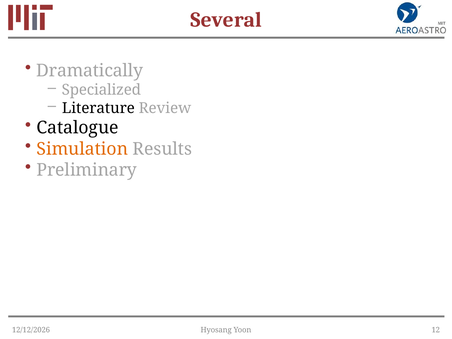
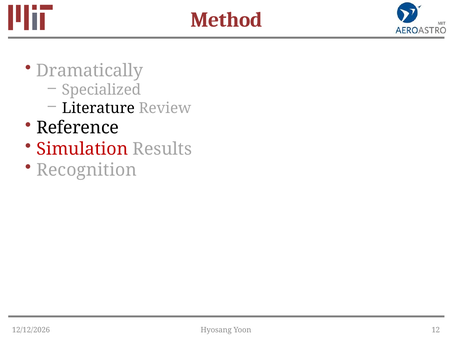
Several: Several -> Method (226, 20)
Catalogue: Catalogue -> Reference (78, 128)
Simulation colour: orange -> red (82, 149)
Preliminary: Preliminary -> Recognition (87, 170)
